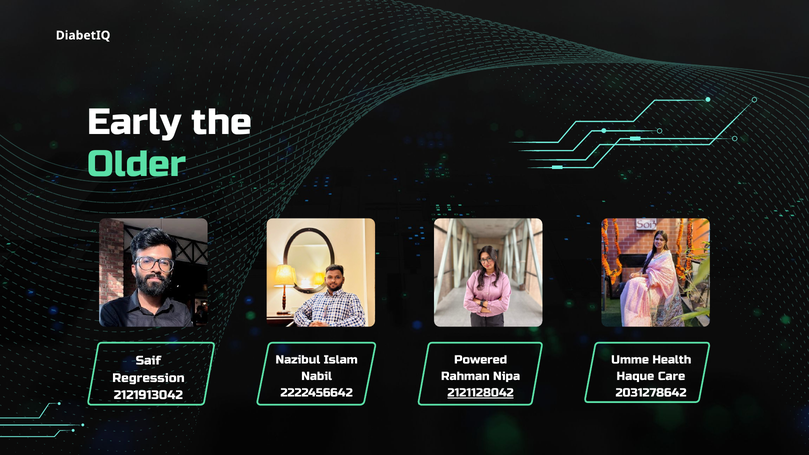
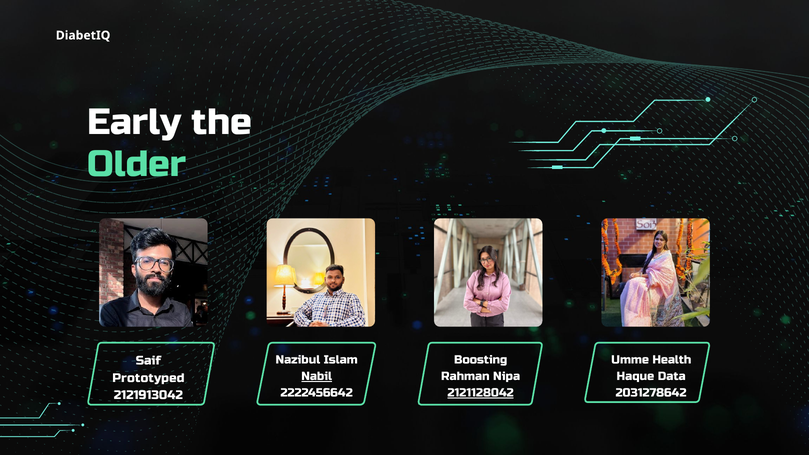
Powered: Powered -> Boosting (481, 360)
Nabil underline: none -> present (317, 376)
Care: Care -> Data (672, 376)
Regression: Regression -> Prototyped (148, 378)
